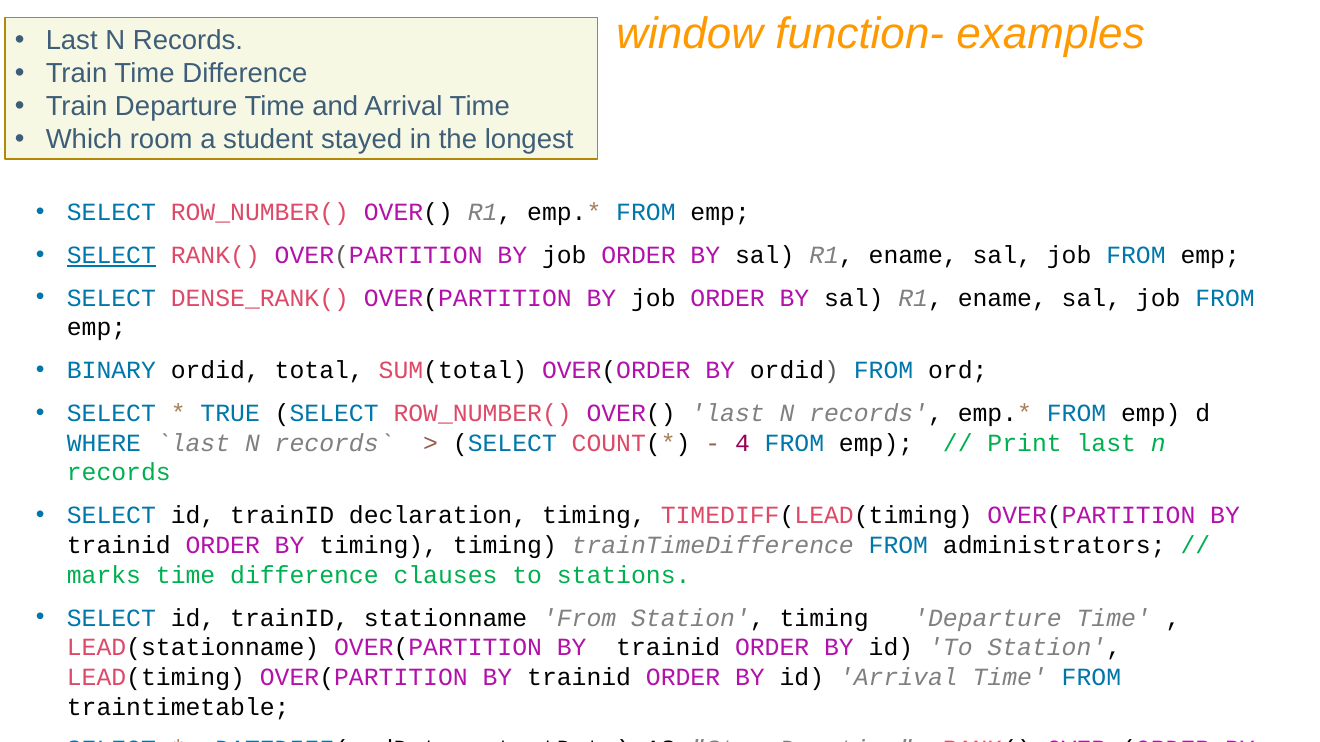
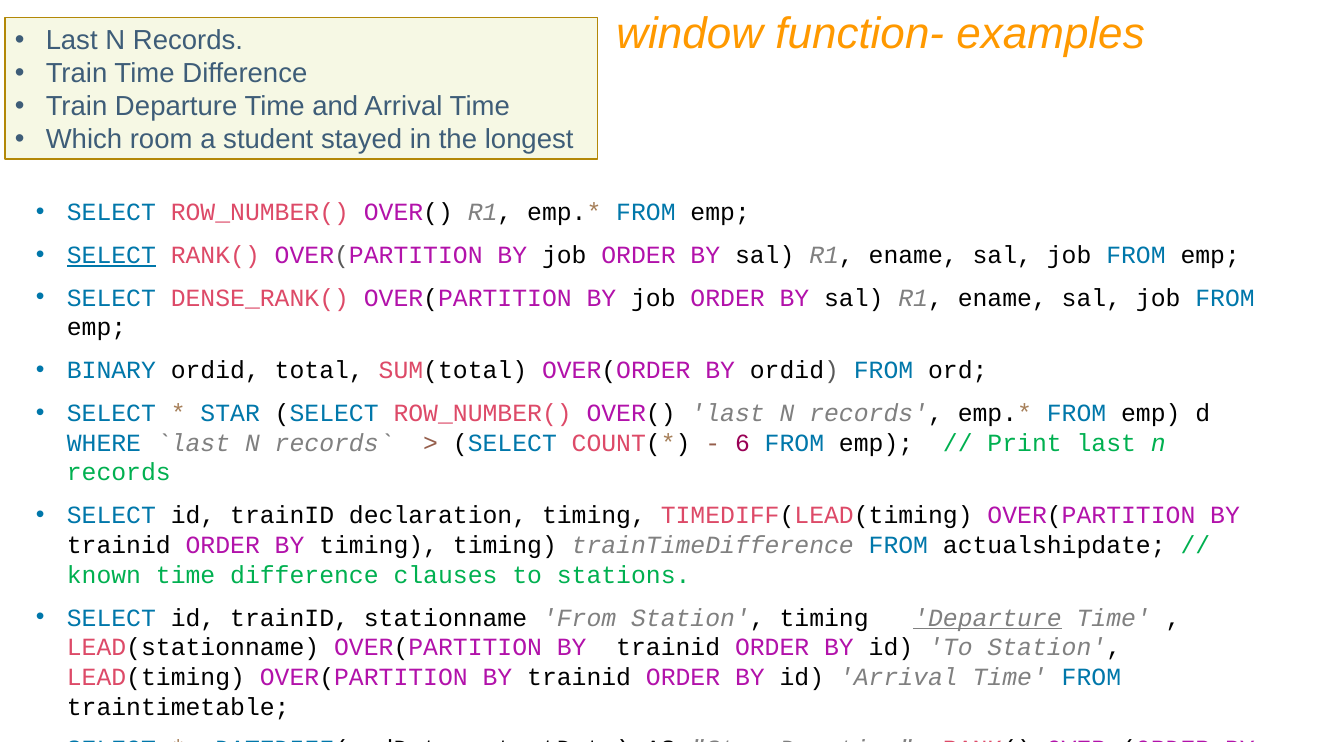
TRUE: TRUE -> STAR (230, 414)
4: 4 -> 6 (742, 443)
administrators: administrators -> actualshipdate (1054, 546)
marks: marks -> known (104, 575)
Departure underline: none -> present (987, 618)
